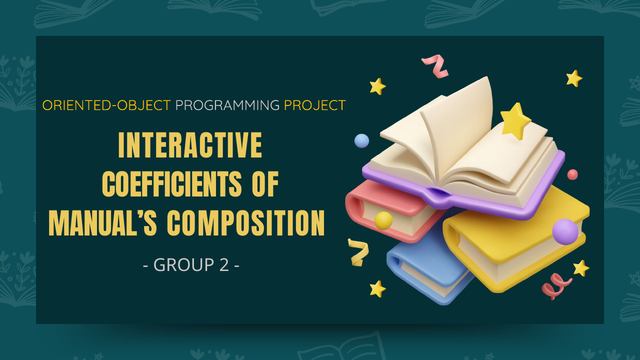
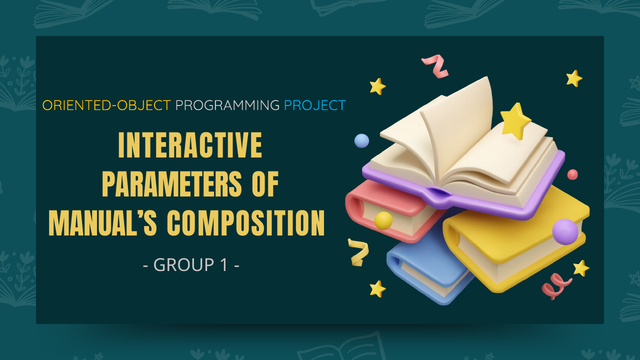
PROJECT colour: yellow -> light blue (315, 105)
COEFFICIENTS: COEFFICIENTS -> PARAMETERS (172, 187)
2: 2 -> 1 (224, 265)
